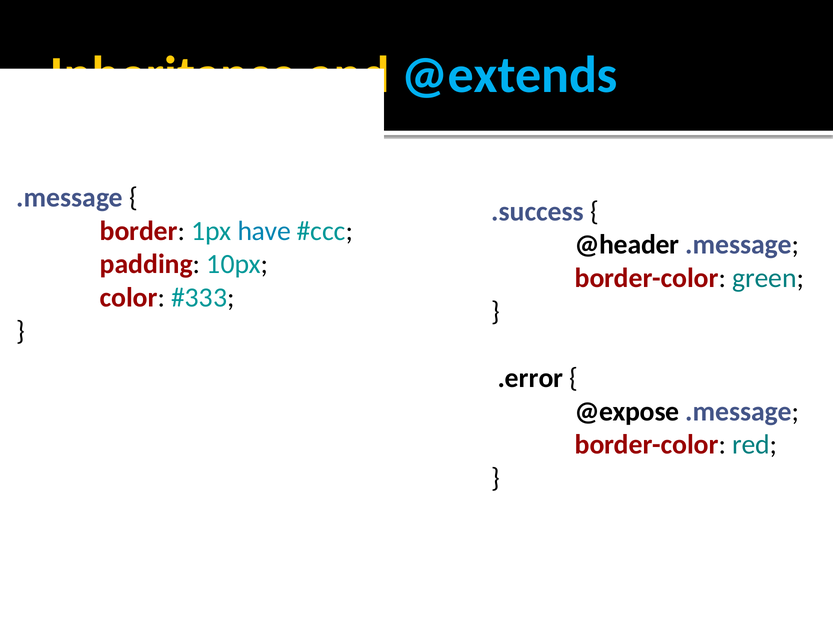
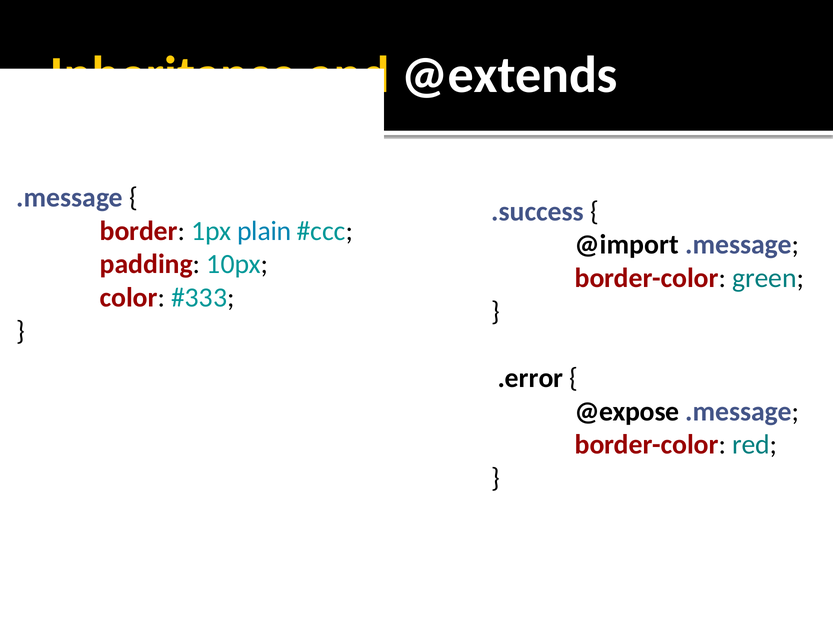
@extends colour: light blue -> white (509, 75)
have: have -> plain (264, 231)
@header: @header -> @import (627, 245)
